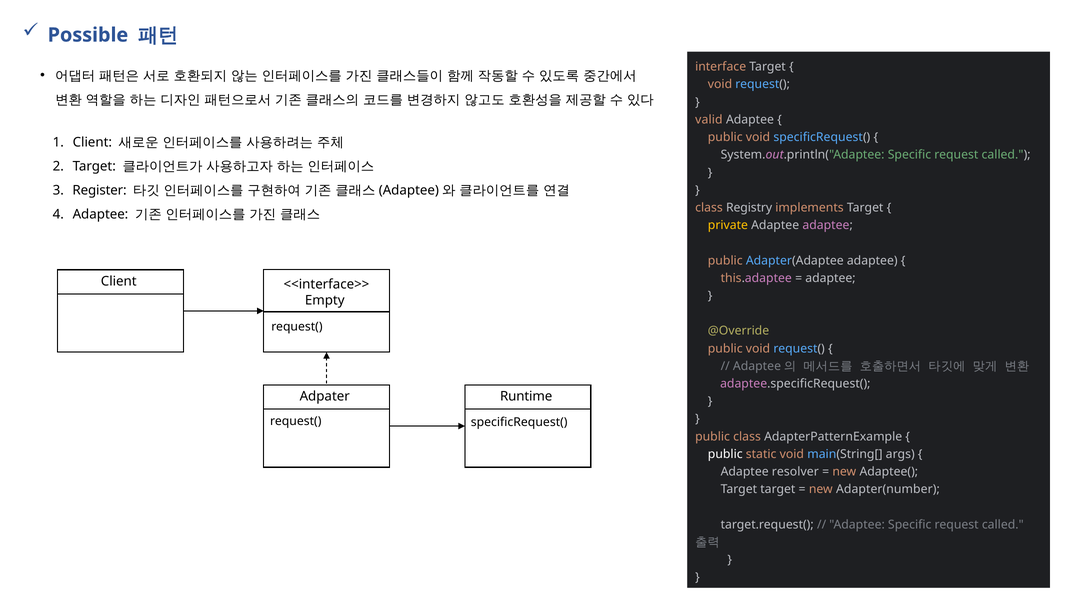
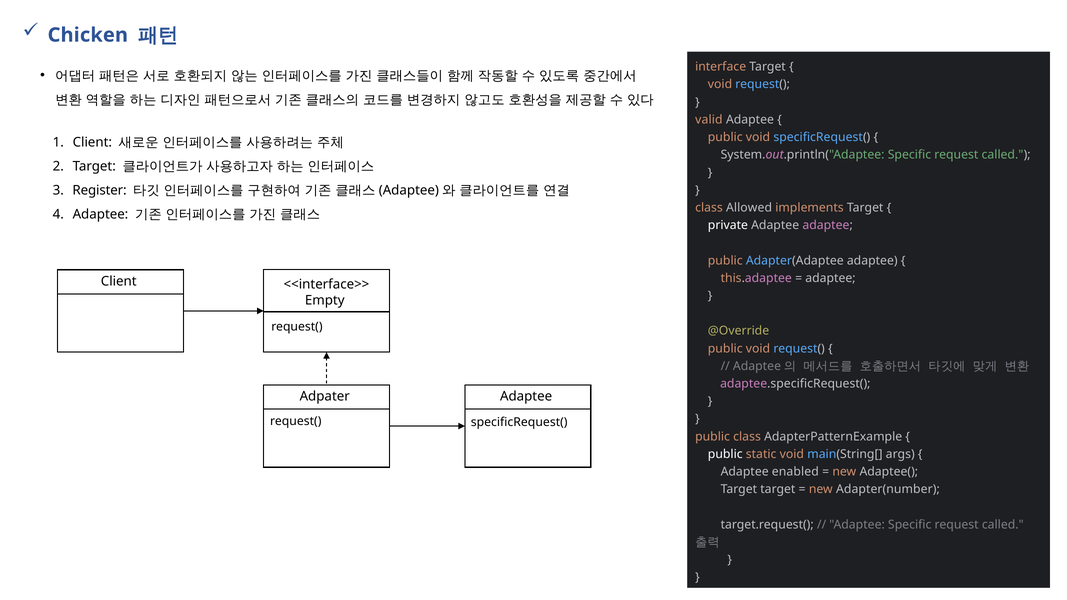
Possible: Possible -> Chicken (88, 35)
Registry: Registry -> Allowed (749, 208)
private colour: yellow -> white (728, 225)
Adpater Runtime: Runtime -> Adaptee (526, 397)
resolver: resolver -> enabled (795, 472)
